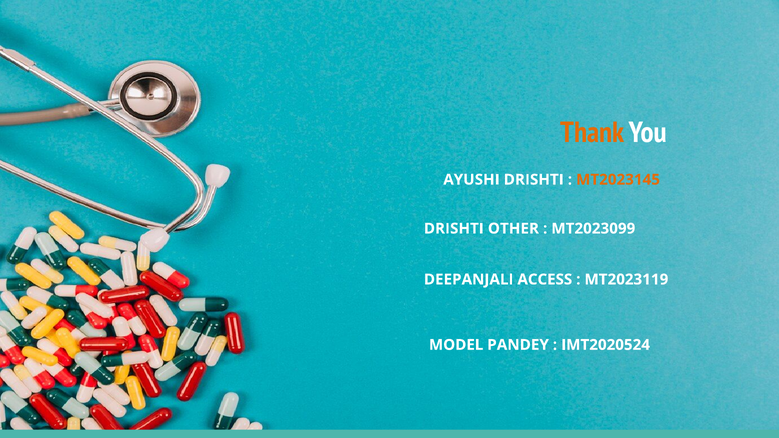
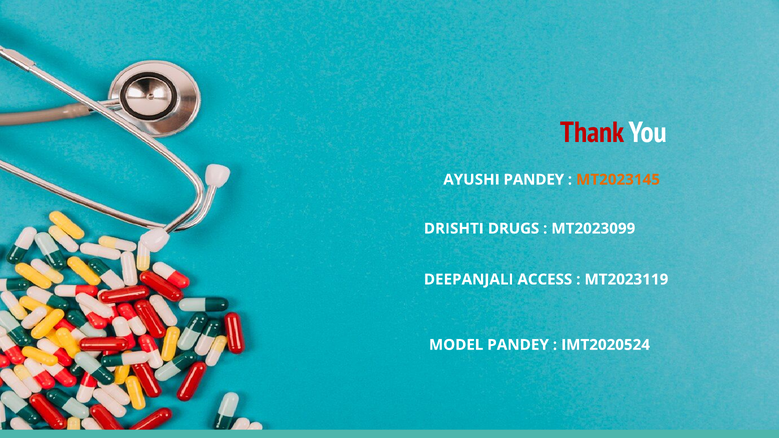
Thank colour: orange -> red (592, 132)
AYUSHI DRISHTI: DRISHTI -> PANDEY (534, 180)
OTHER: OTHER -> DRUGS (514, 229)
